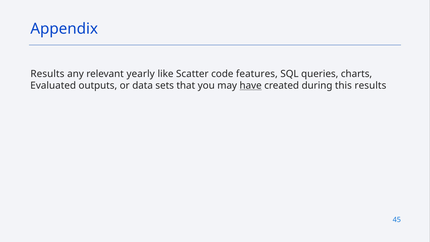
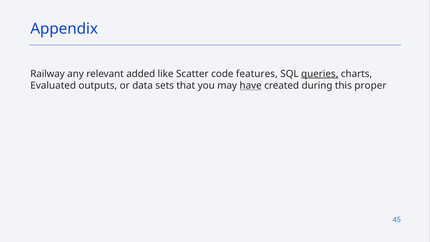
Results: Results -> Railway (48, 74)
yearly: yearly -> added (141, 74)
queries underline: none -> present (320, 74)
this results: results -> proper (370, 86)
